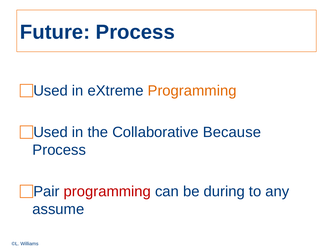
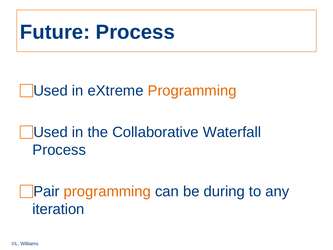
Because: Because -> Waterfall (232, 132)
programming colour: red -> orange (107, 191)
assume: assume -> iteration (58, 209)
